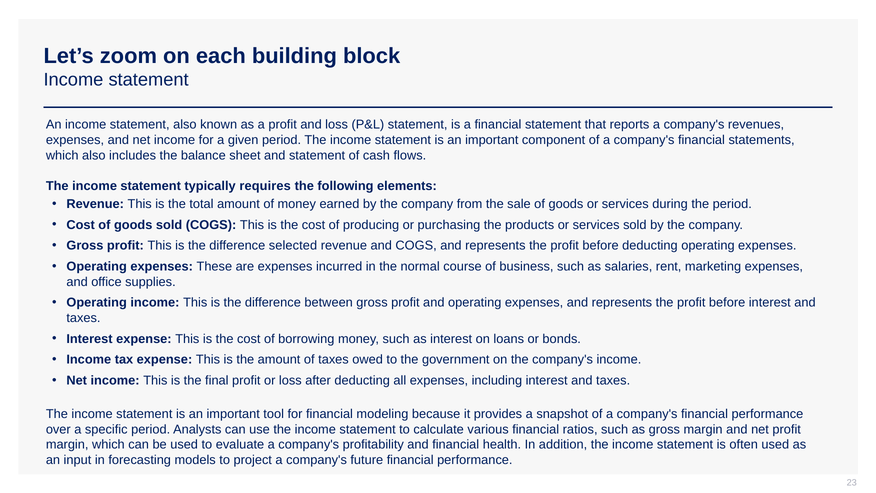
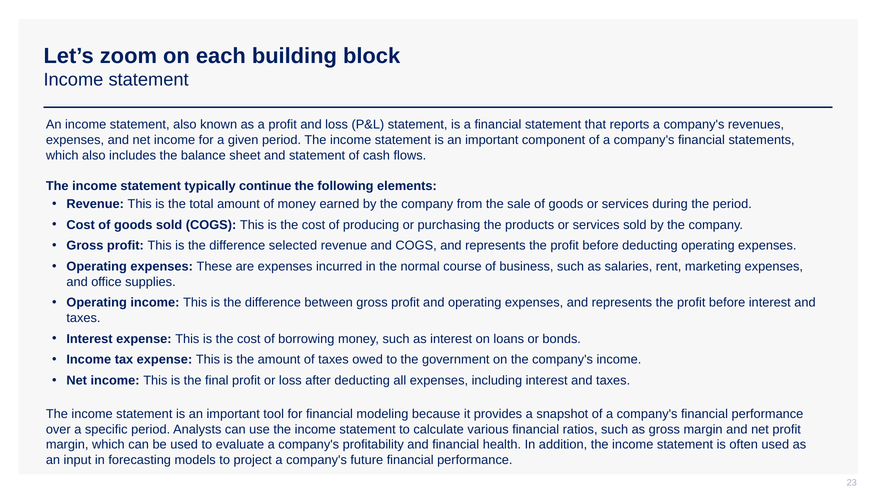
requires: requires -> continue (265, 186)
